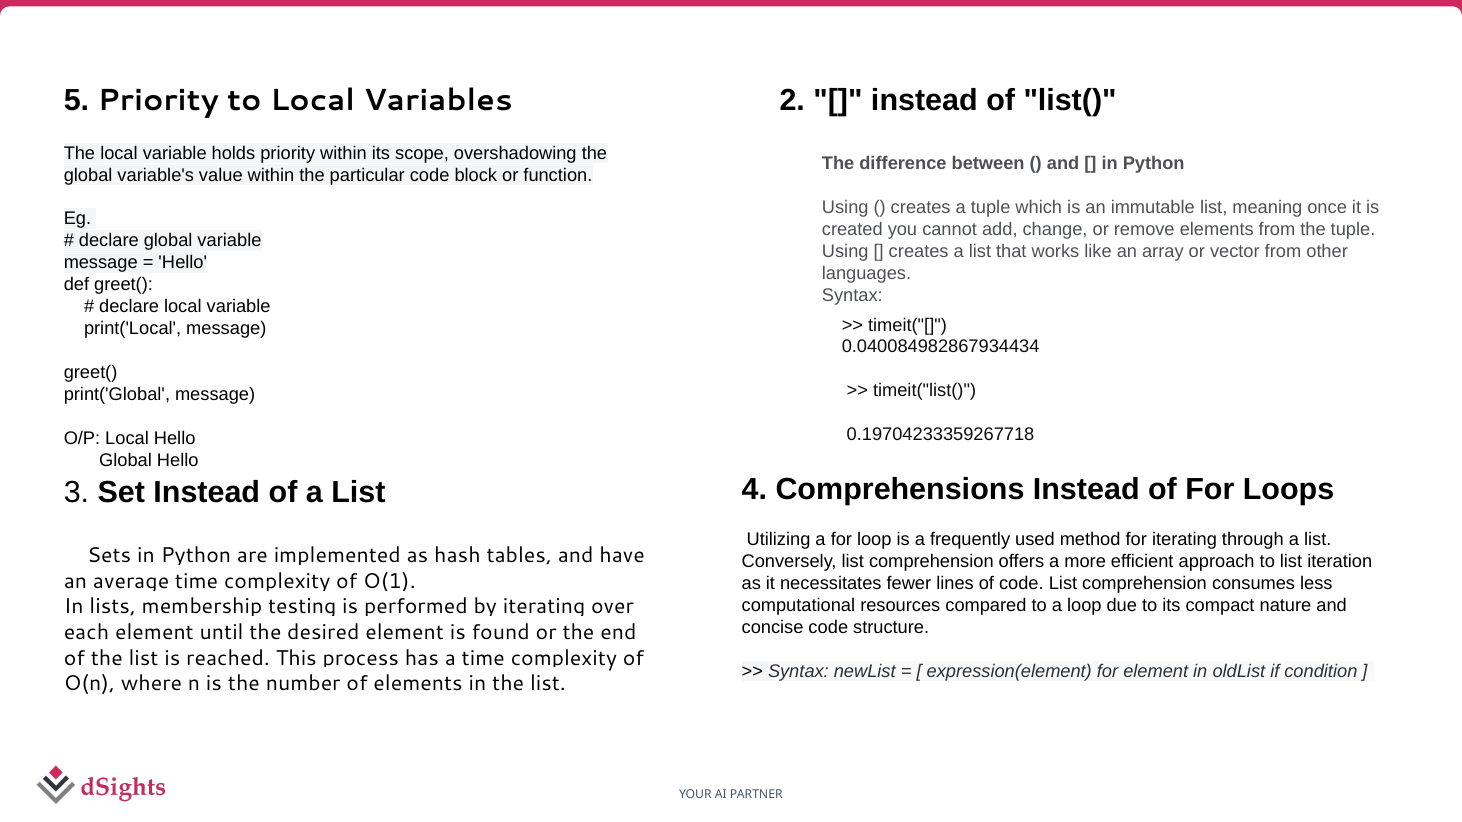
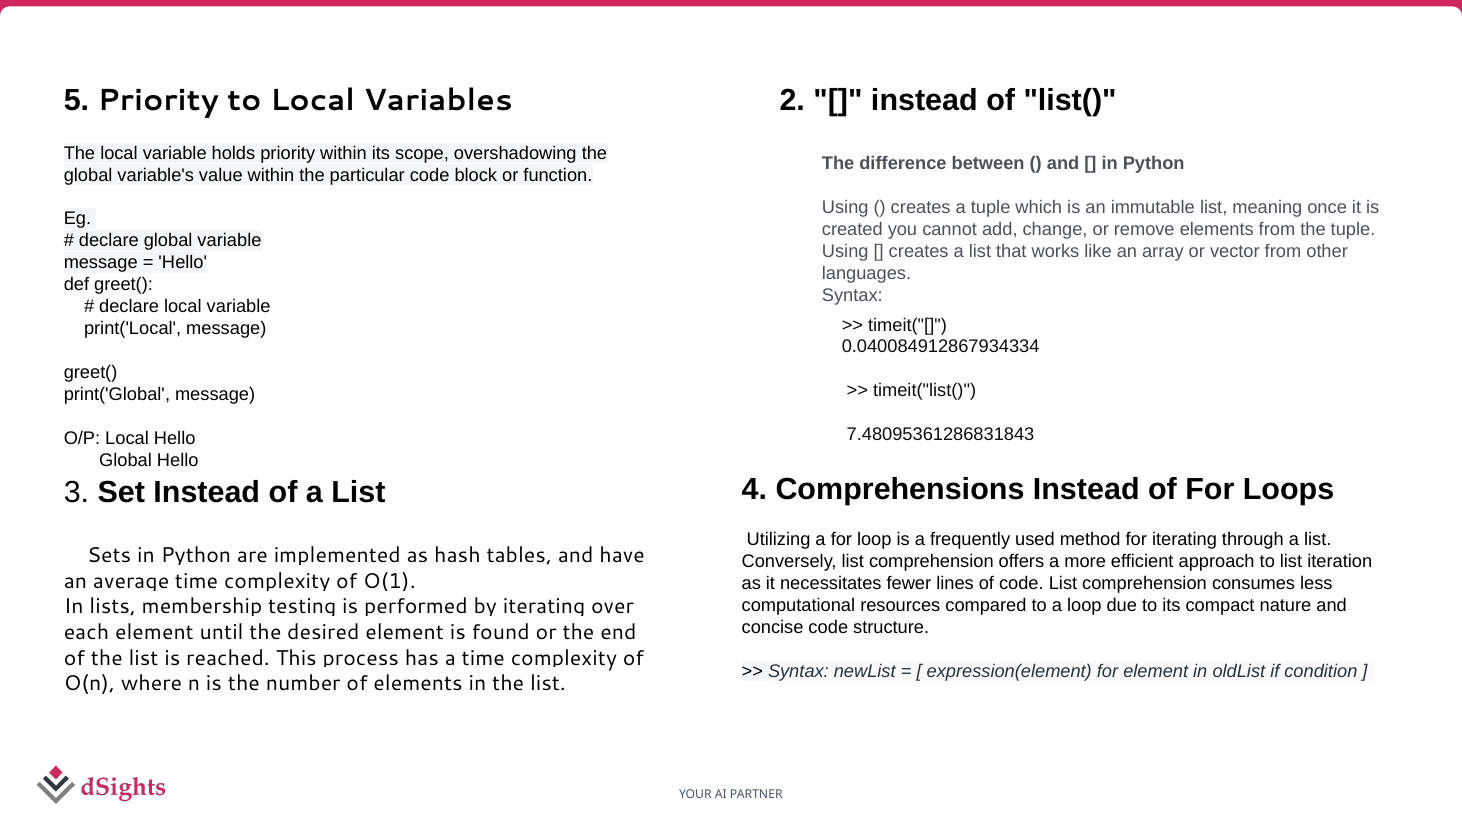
0.040084982867934434: 0.040084982867934434 -> 0.040084912867934334 (941, 347)
0.19704233359267718: 0.19704233359267718 -> 7.48095361286831843 (941, 435)
